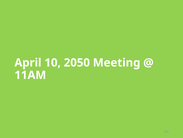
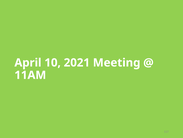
2050: 2050 -> 2021 (77, 62)
